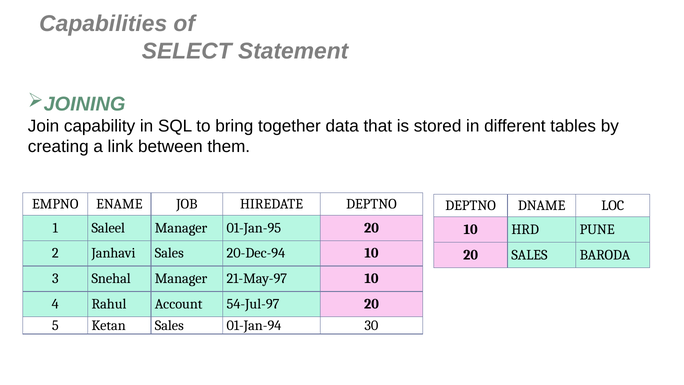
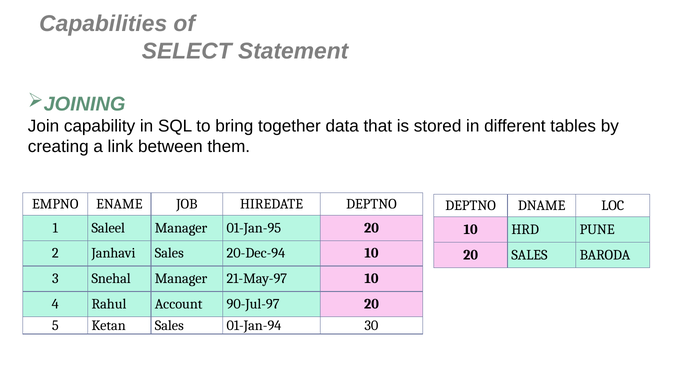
54-Jul-97: 54-Jul-97 -> 90-Jul-97 (253, 304)
